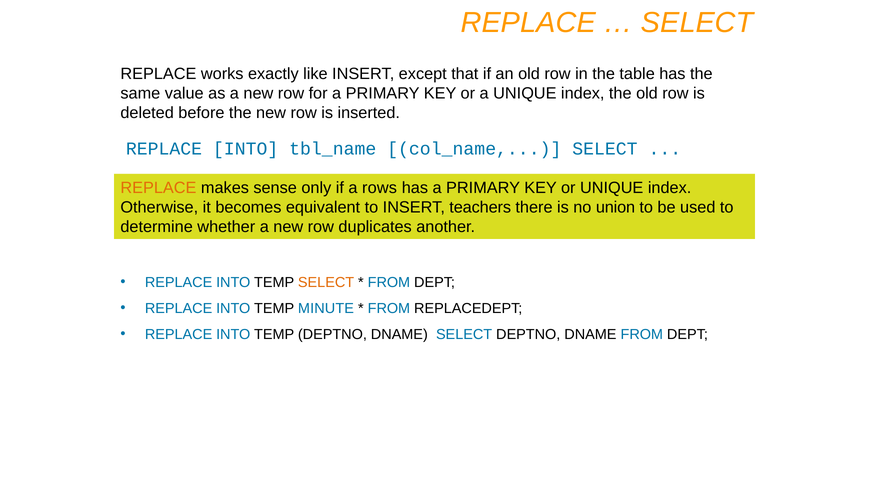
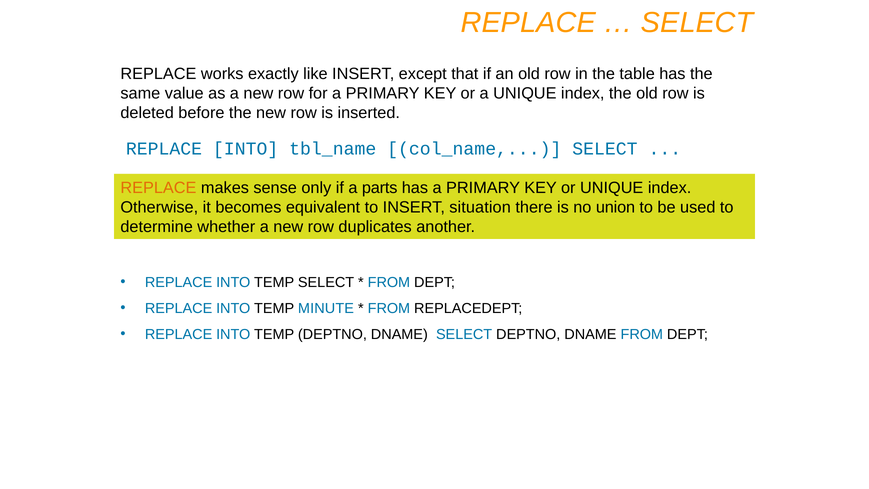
rows: rows -> parts (380, 188)
teachers: teachers -> situation (480, 207)
SELECT colour: orange -> black (326, 282)
